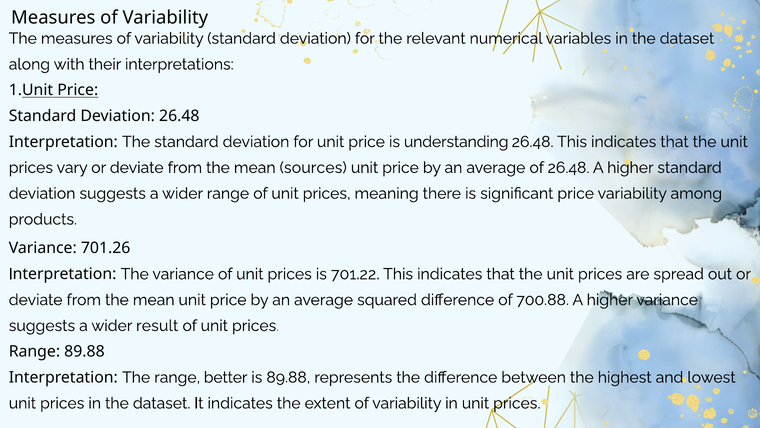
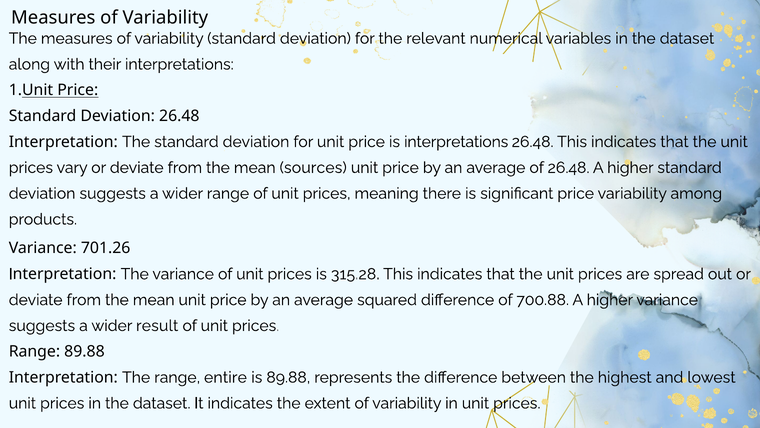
is understanding: understanding -> interpretations (456, 142)
701.22: 701.22 -> 315.28 (355, 274)
better: better -> entire (225, 377)
